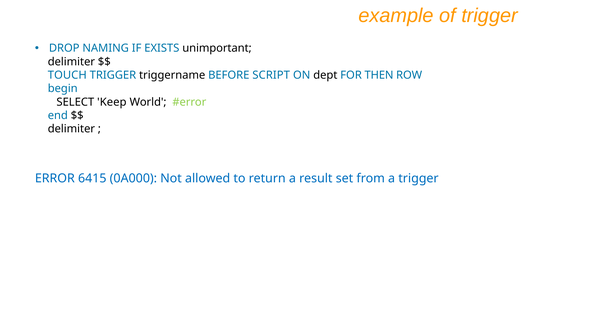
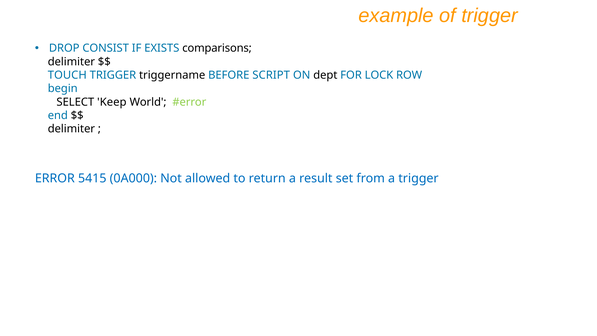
NAMING: NAMING -> CONSIST (106, 48)
unimportant: unimportant -> comparisons (217, 48)
THEN: THEN -> LOCK (379, 75)
6415: 6415 -> 5415 (92, 178)
